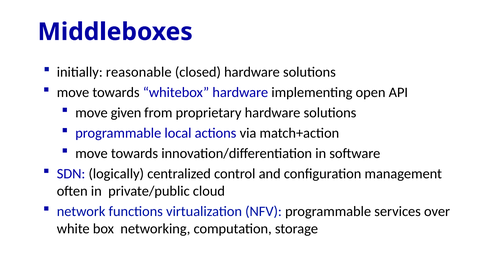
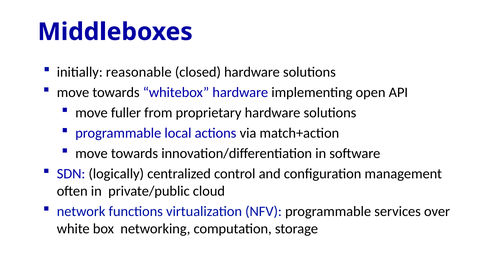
given: given -> fuller (126, 113)
